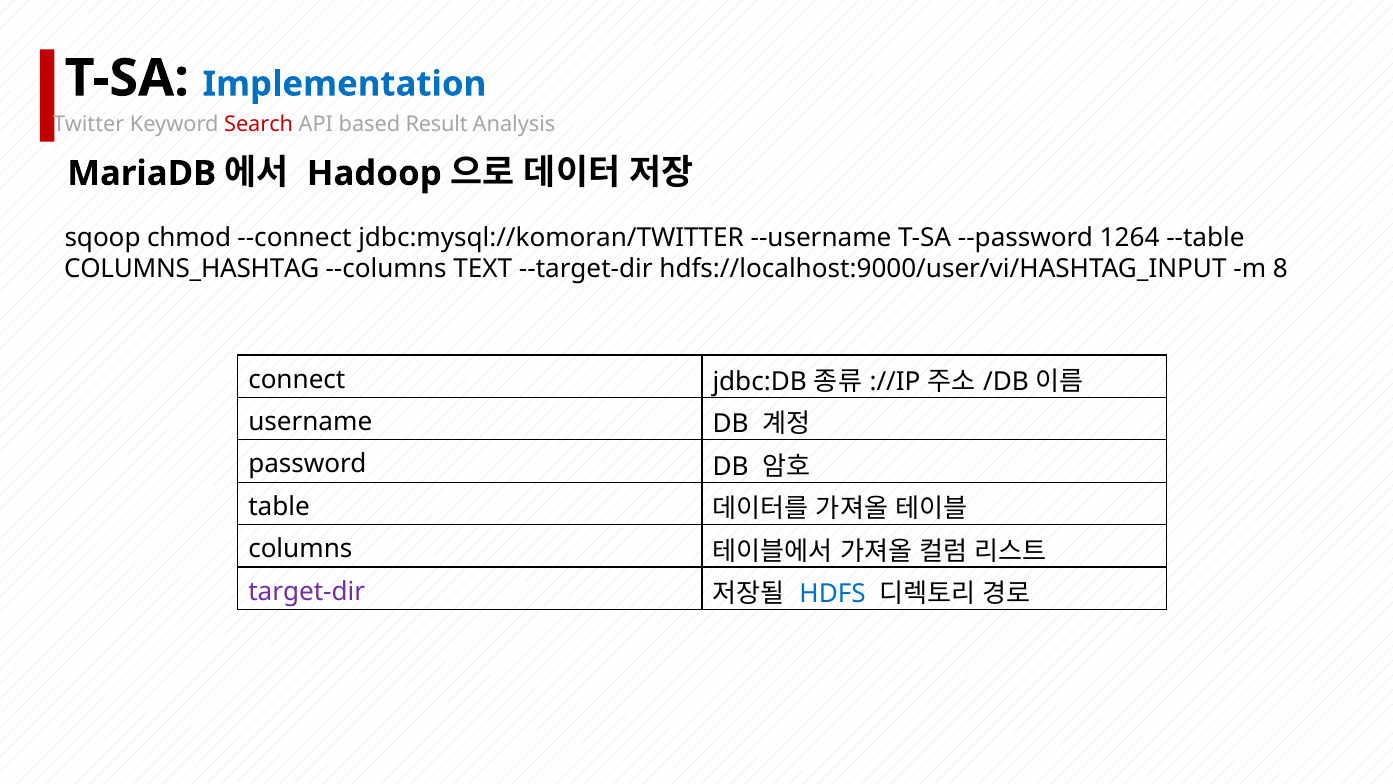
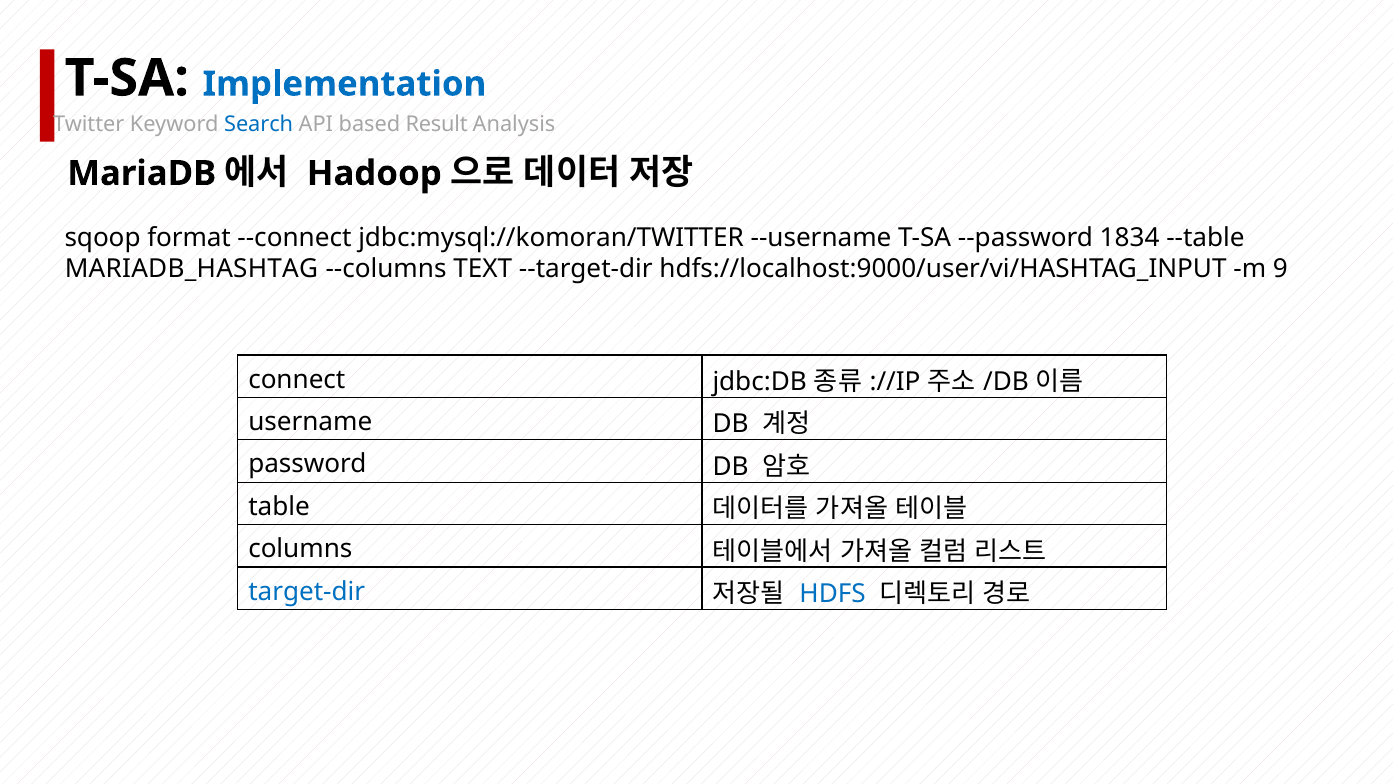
Search colour: red -> blue (259, 124)
chmod: chmod -> format (189, 237)
1264: 1264 -> 1834 (1130, 237)
COLUMNS_HASHTAG: COLUMNS_HASHTAG -> MARIADB_HASHTAG (191, 269)
8: 8 -> 9 (1280, 269)
target-dir colour: purple -> blue (307, 591)
